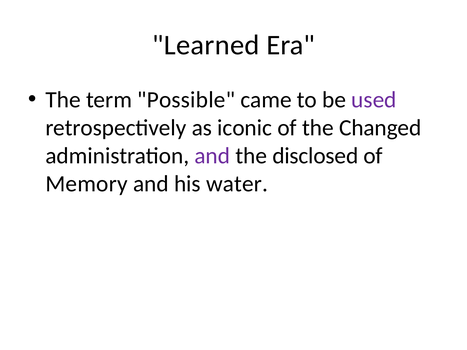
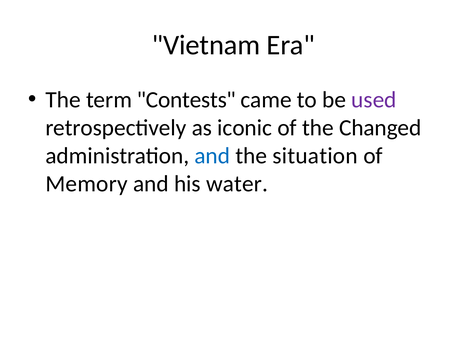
Learned: Learned -> Vietnam (206, 45)
Possible: Possible -> Contests (186, 100)
and colour: purple -> blue (212, 156)
disclosed: disclosed -> situation (315, 156)
